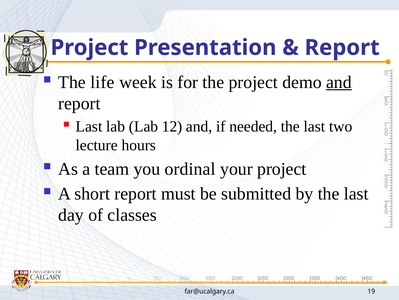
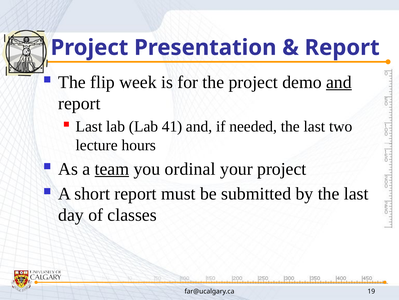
life: life -> flip (102, 82)
12: 12 -> 41 (172, 126)
team underline: none -> present (112, 168)
